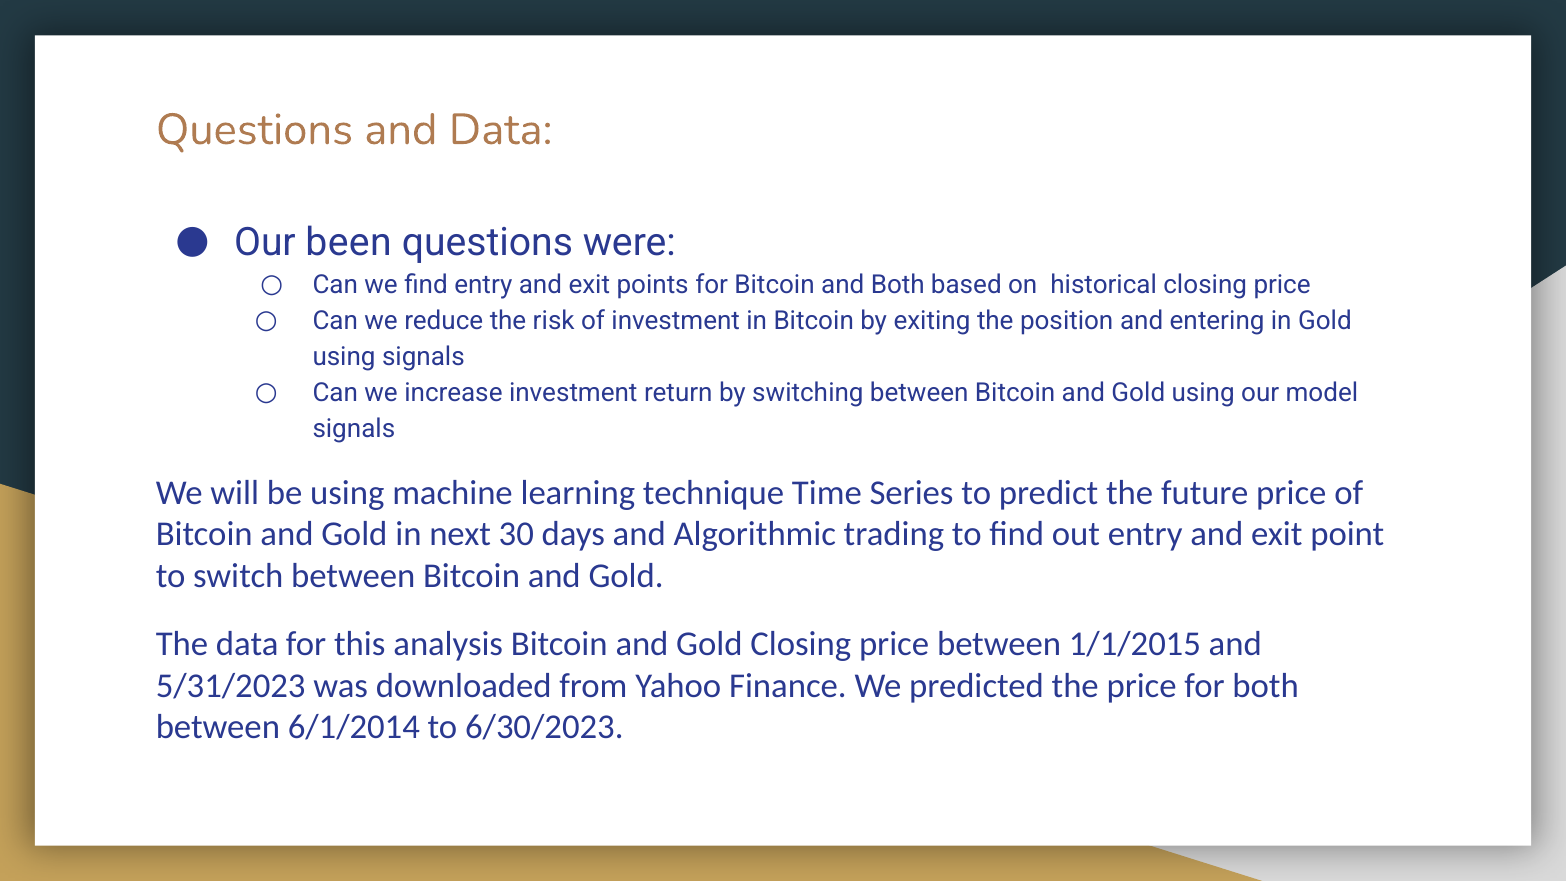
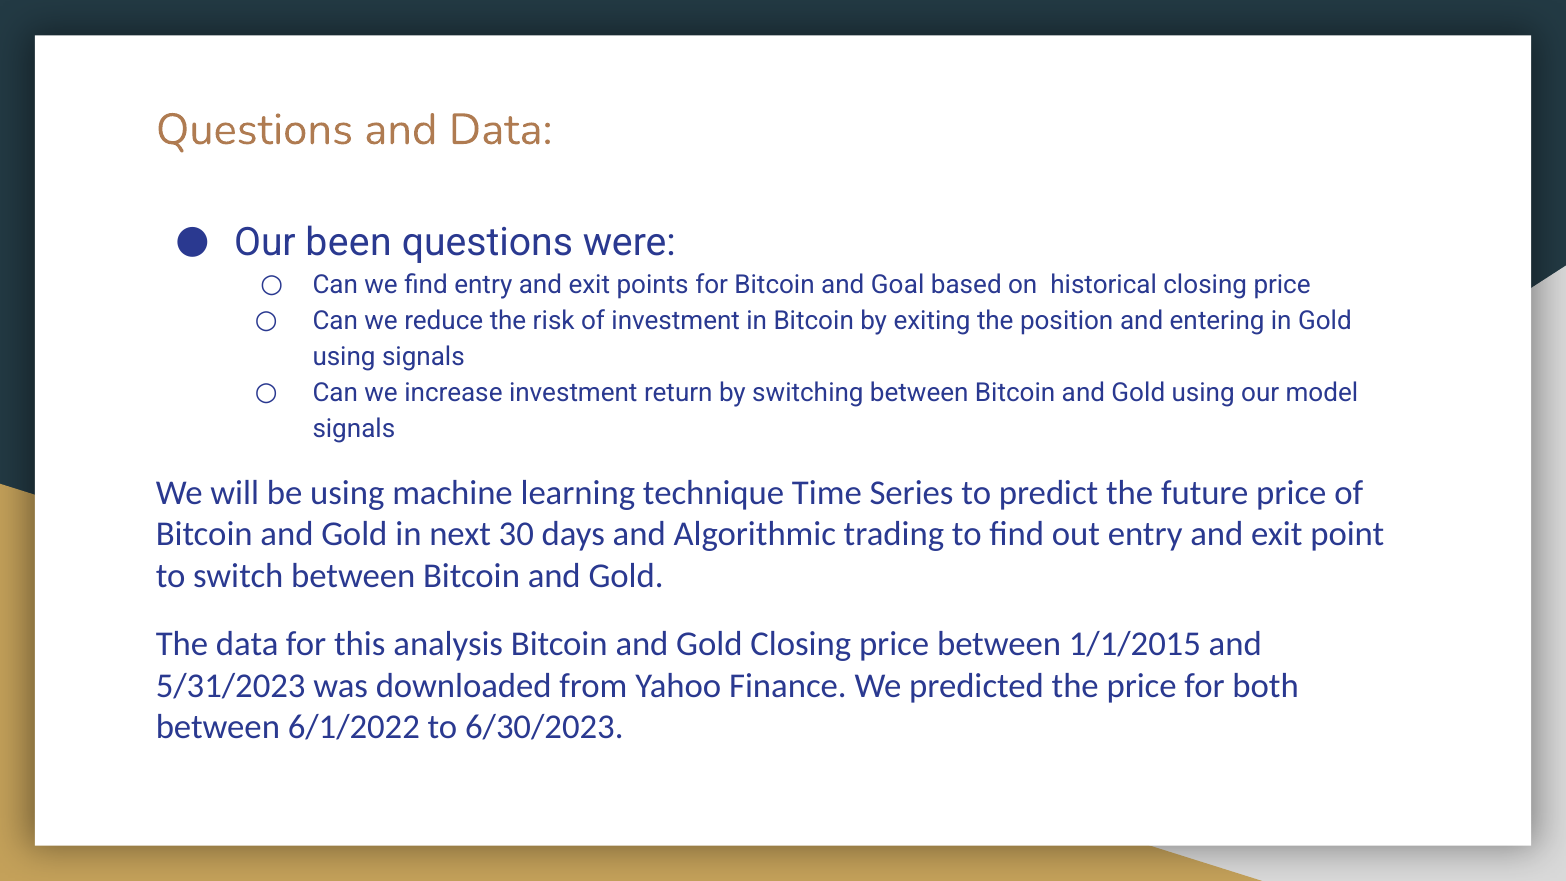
and Both: Both -> Goal (898, 285)
6/1/2014: 6/1/2014 -> 6/1/2022 (354, 727)
